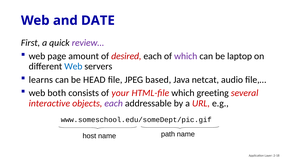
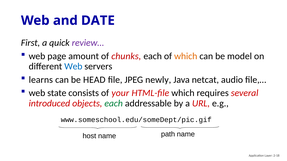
desired: desired -> chunks (126, 56)
which colour: purple -> orange (186, 56)
laptop: laptop -> model (240, 56)
based: based -> newly (158, 80)
both: both -> state (57, 93)
greeting: greeting -> requires (213, 93)
interactive: interactive -> introduced (49, 104)
each colour: purple -> green (114, 104)
